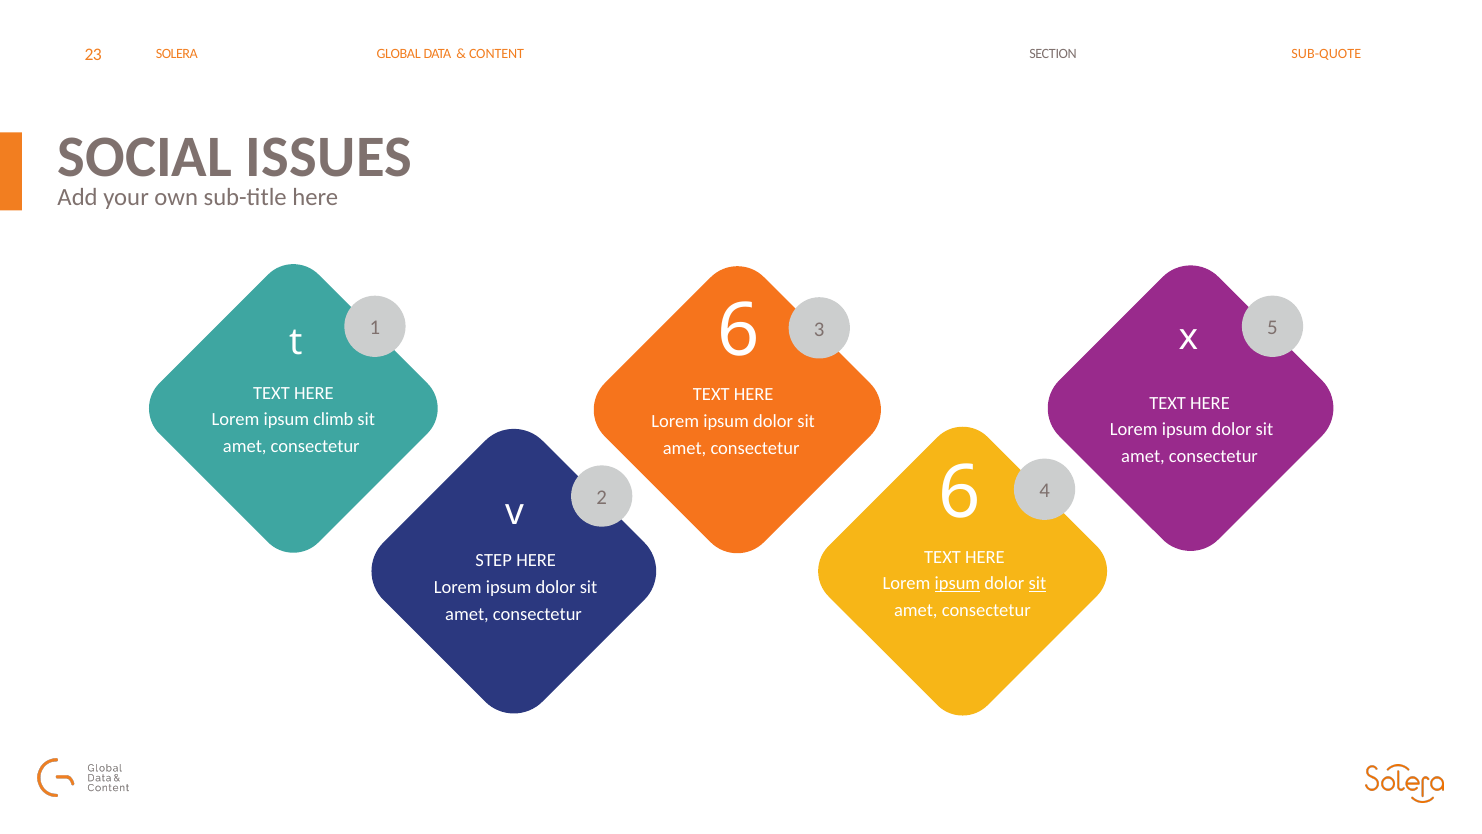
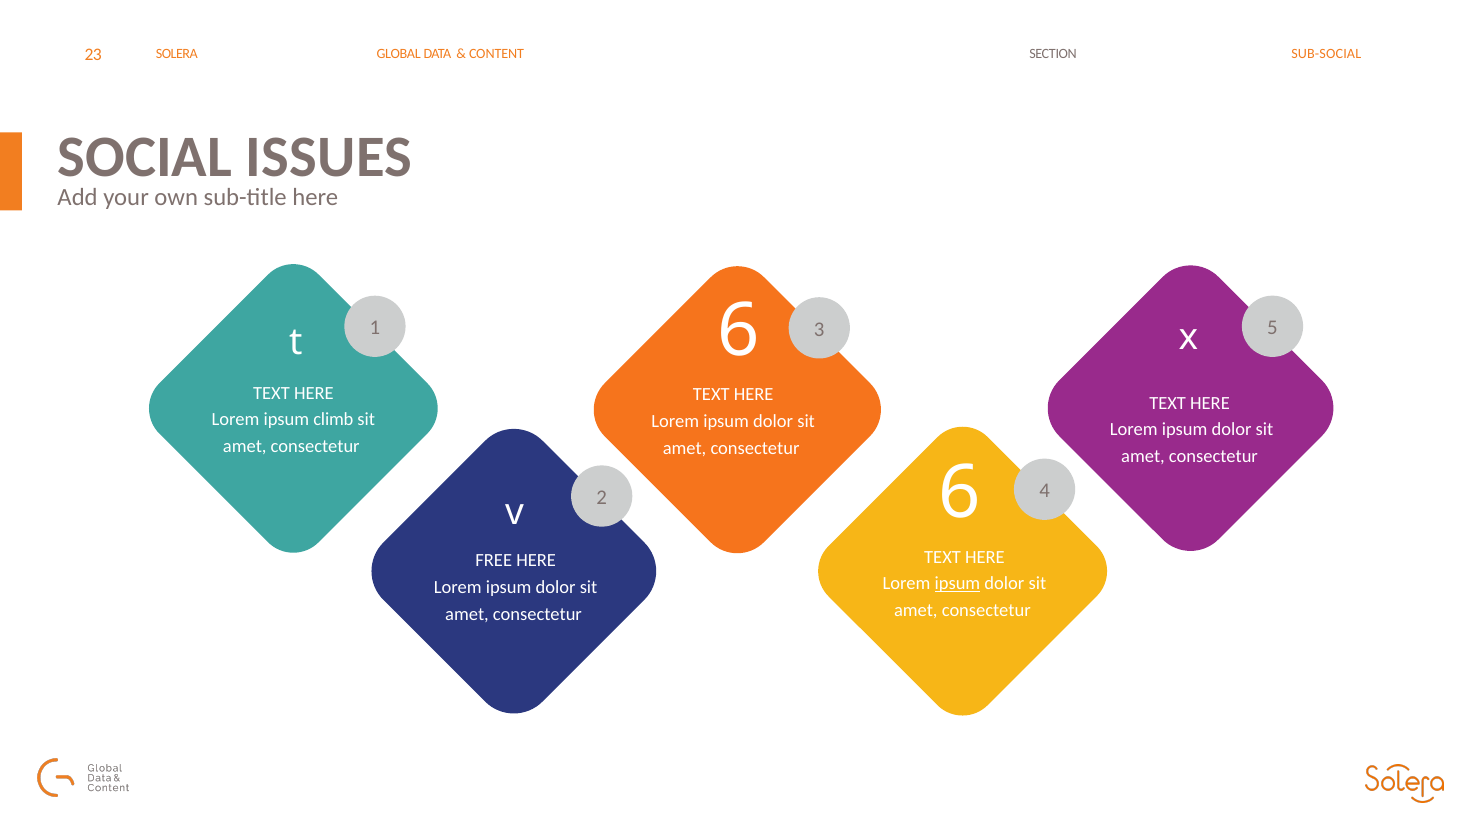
SUB-QUOTE: SUB-QUOTE -> SUB-SOCIAL (1326, 54)
STEP: STEP -> FREE (494, 560)
sit underline: present -> none (1037, 583)
